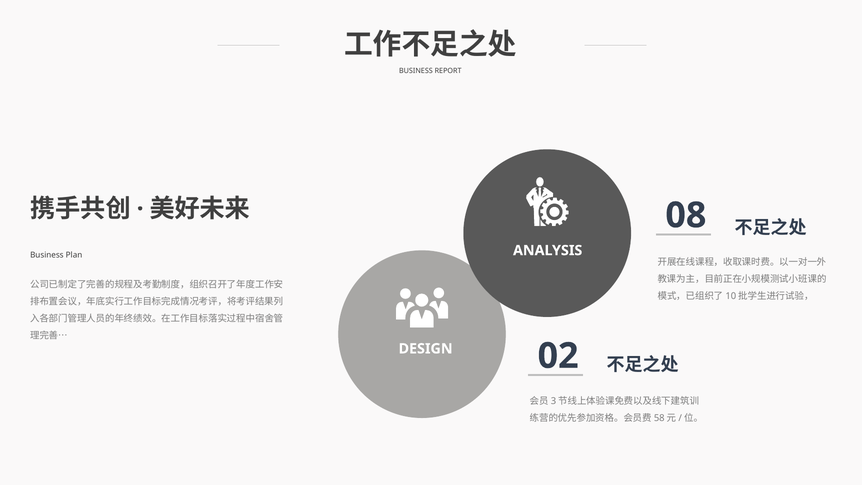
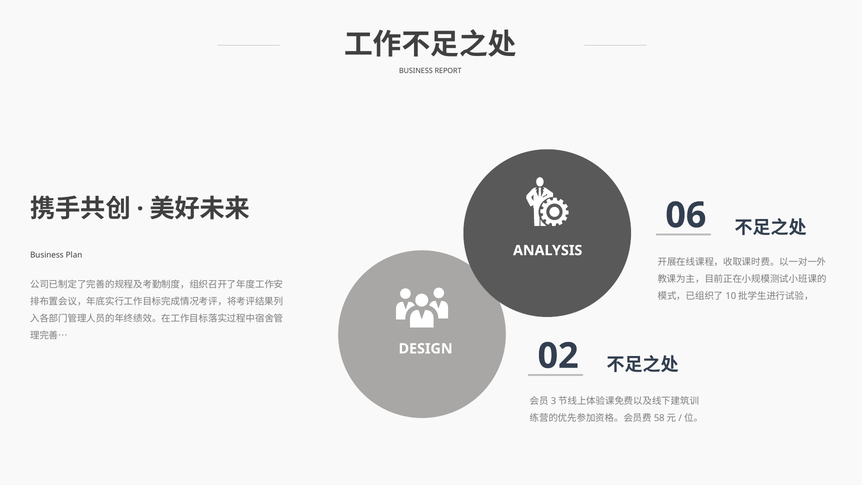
08: 08 -> 06 (686, 215)
